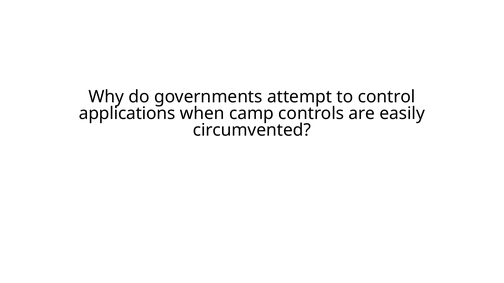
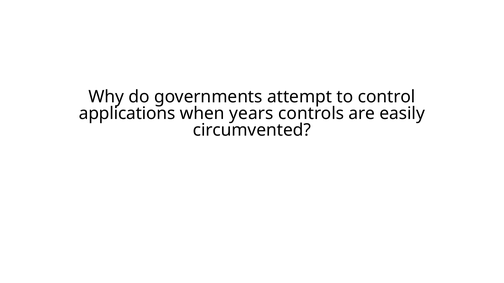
camp: camp -> years (251, 114)
